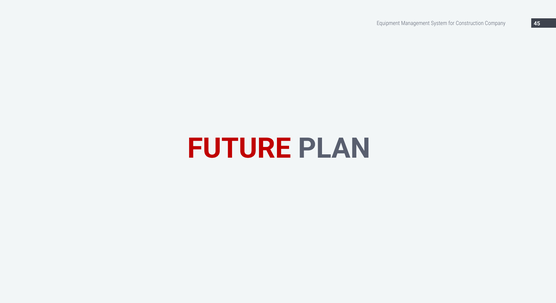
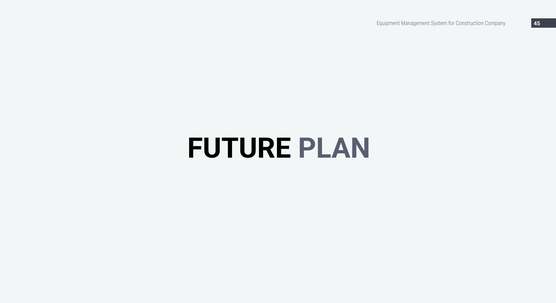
FUTURE colour: red -> black (239, 148)
